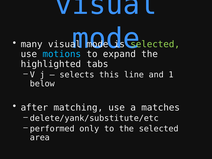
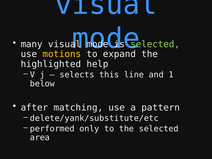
motions colour: light blue -> yellow (62, 54)
tabs: tabs -> help (98, 64)
matches: matches -> pattern (161, 108)
